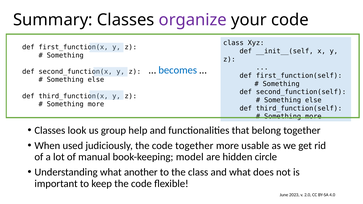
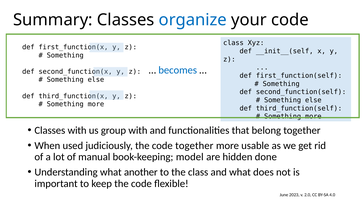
organize colour: purple -> blue (193, 20)
Classes look: look -> with (77, 130)
group help: help -> with (138, 130)
circle: circle -> done (266, 157)
